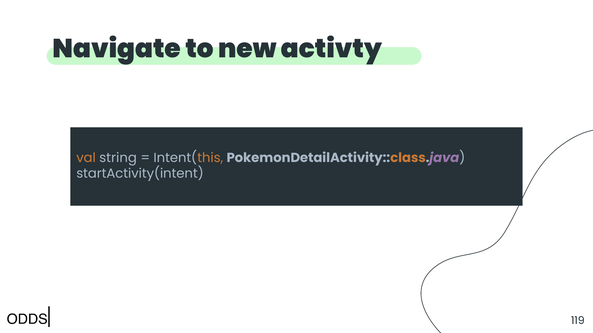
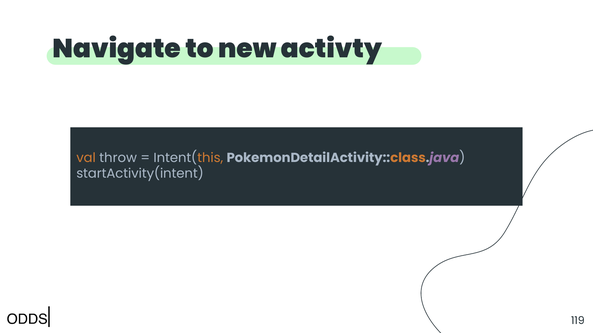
string: string -> throw (118, 158)
